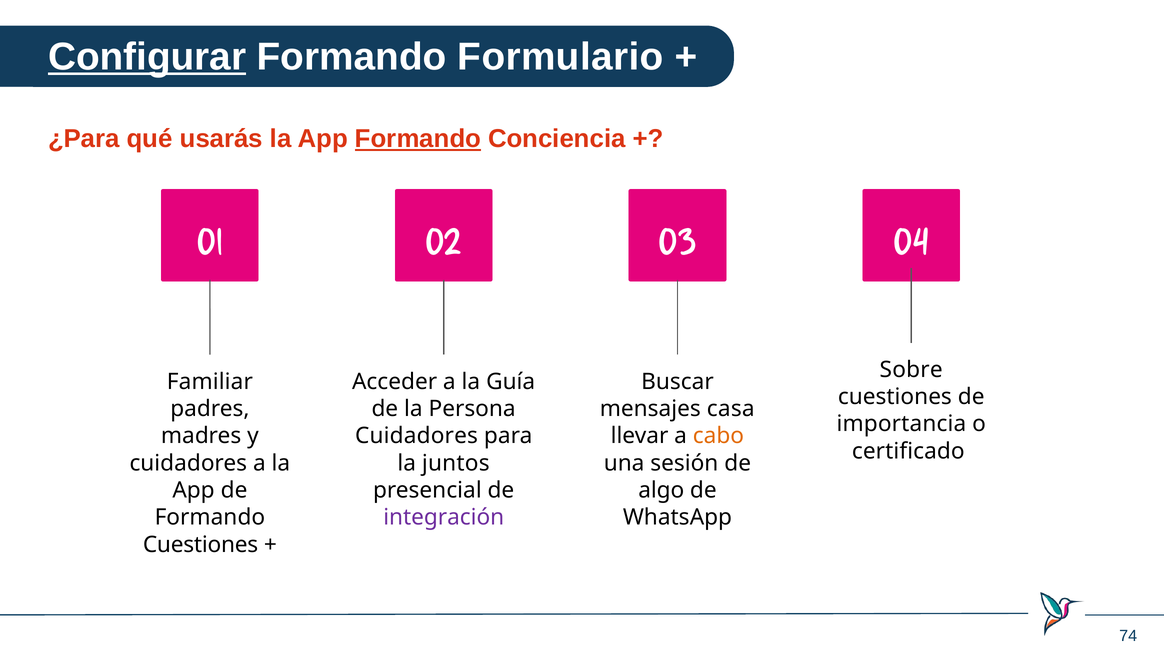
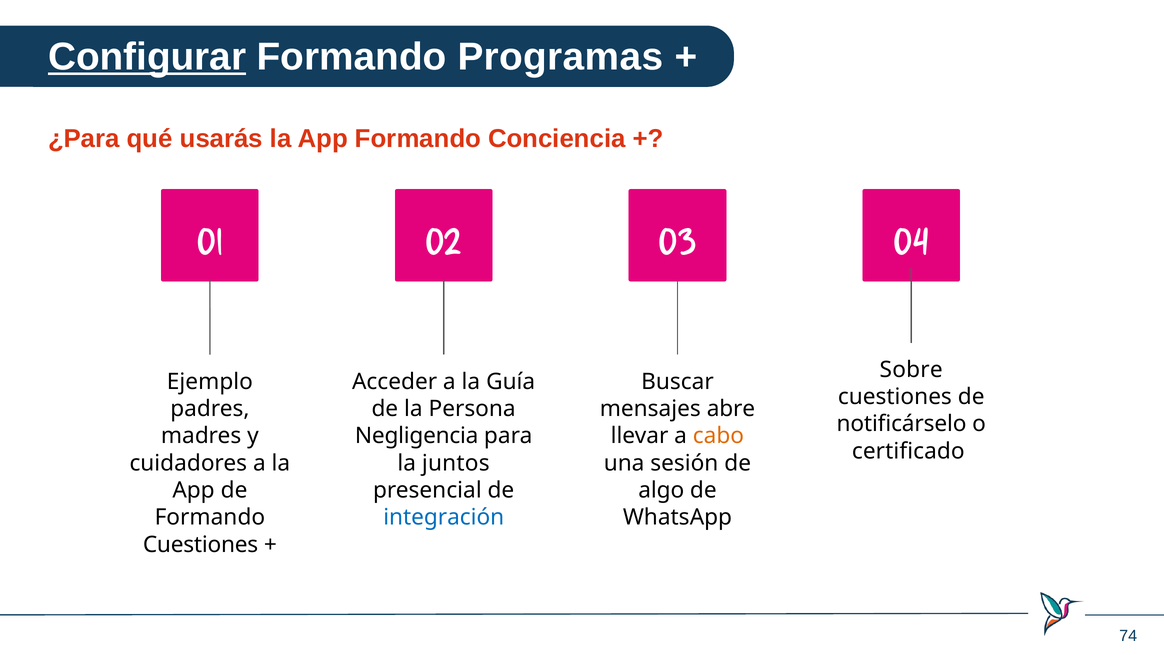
Formulario: Formulario -> Programas (560, 57)
Formando underline: present -> none (418, 139)
Familiar: Familiar -> Ejemplo (210, 381)
casa: casa -> abre (731, 409)
importancia: importancia -> notificárselo (901, 424)
Cuidadores: Cuidadores -> Negligencia (417, 436)
integración colour: purple -> blue (444, 517)
